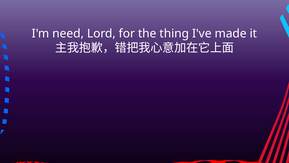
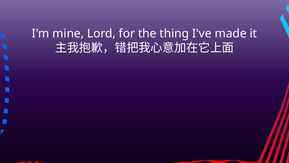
need: need -> mine (68, 33)
